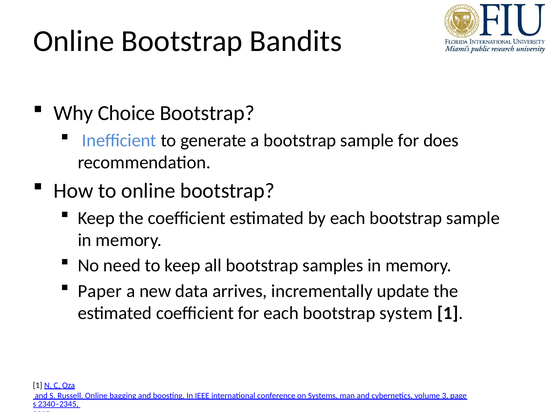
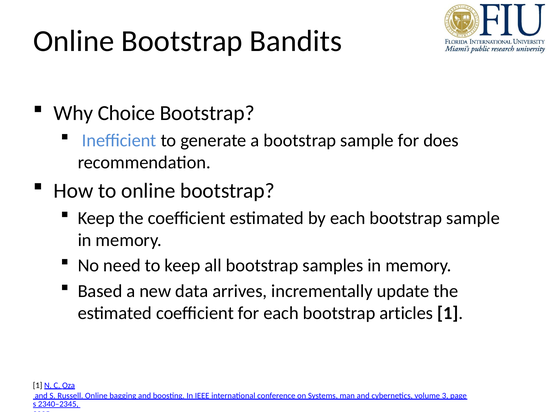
Paper: Paper -> Based (100, 292)
system: system -> articles (406, 314)
